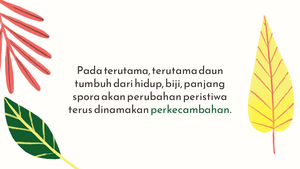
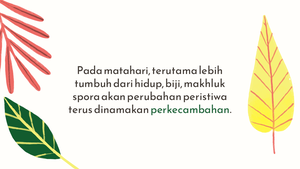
Pada terutama: terutama -> matahari (127, 71)
daun: daun -> lebih (211, 71)
panjang: panjang -> makhluk (205, 84)
